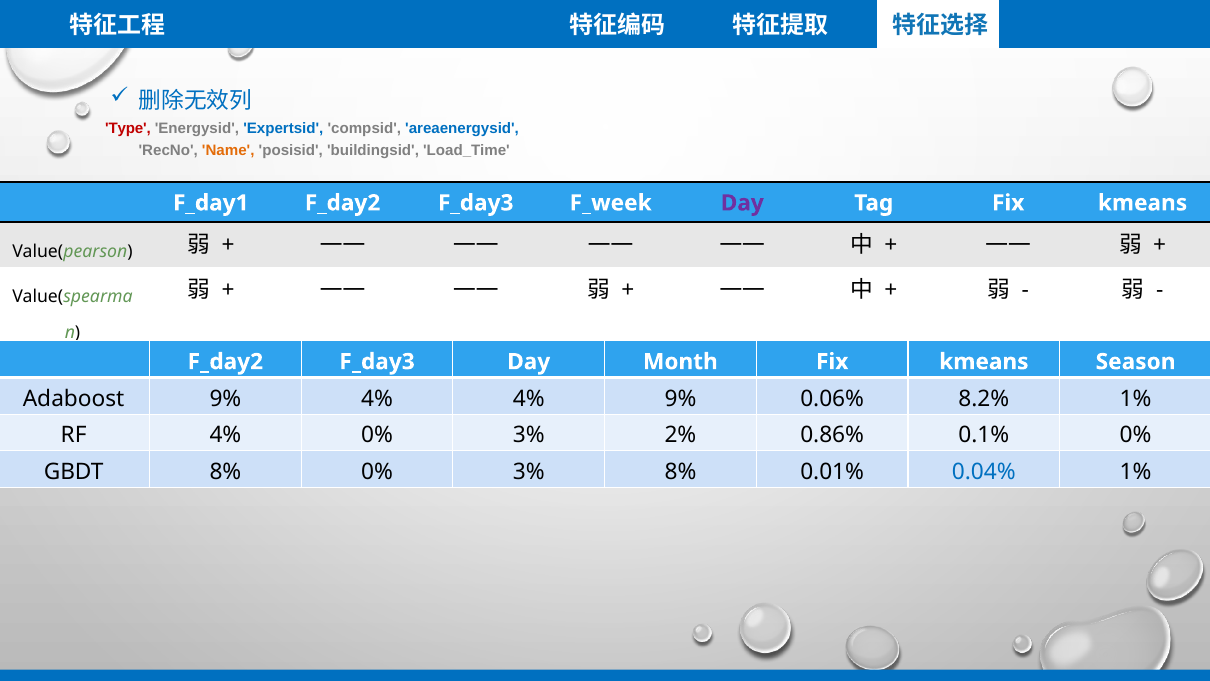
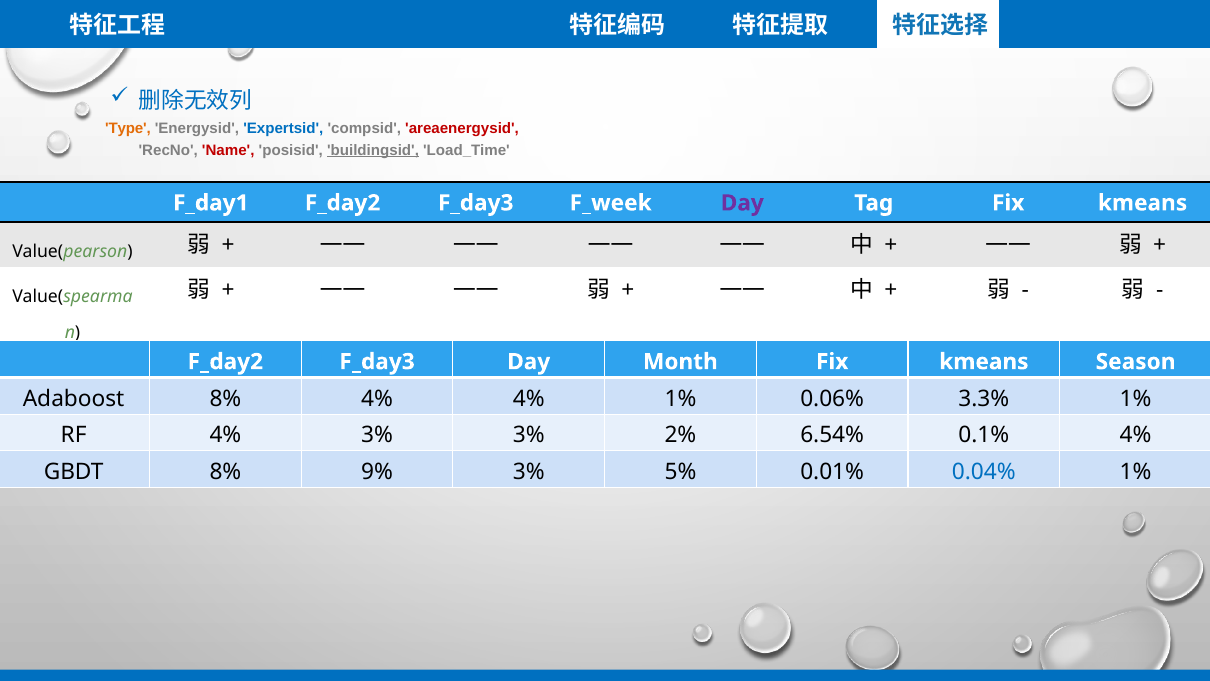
Type colour: red -> orange (128, 129)
areaenergysid colour: blue -> red (462, 129)
Name colour: orange -> red (228, 150)
buildingsid underline: none -> present (373, 150)
Adaboost 9%: 9% -> 8% (225, 398)
4% 9%: 9% -> 1% (680, 398)
8.2%: 8.2% -> 3.3% (984, 398)
4% 0%: 0% -> 3% (377, 435)
0.86%: 0.86% -> 6.54% (832, 435)
0.1% 0%: 0% -> 4% (1136, 435)
8% 0%: 0% -> 9% (377, 472)
3% 8%: 8% -> 5% (680, 472)
